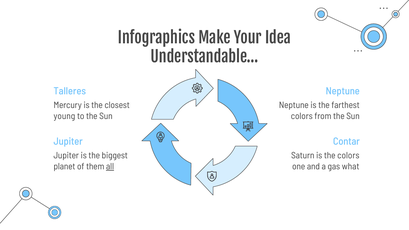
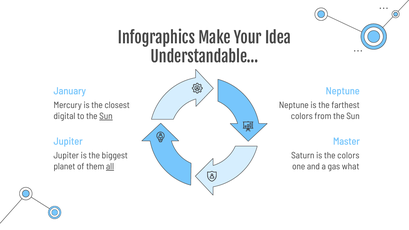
Talleres: Talleres -> January (70, 91)
young: young -> digital (64, 116)
Sun underline: none -> present (106, 116)
Contar: Contar -> Master (346, 142)
